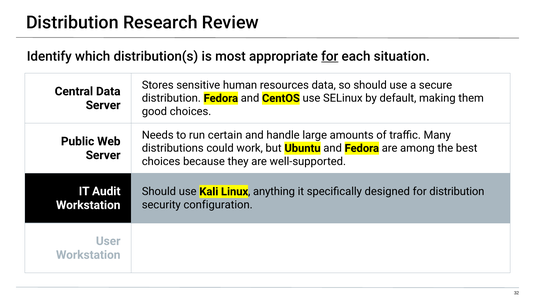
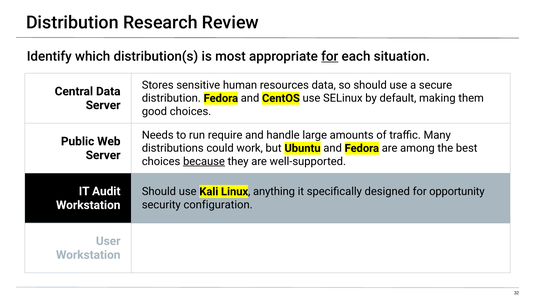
certain: certain -> require (225, 135)
because underline: none -> present (204, 161)
for distribution: distribution -> opportunity (457, 192)
